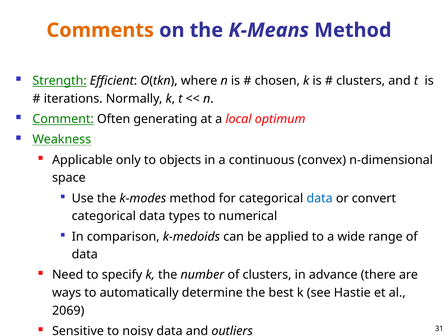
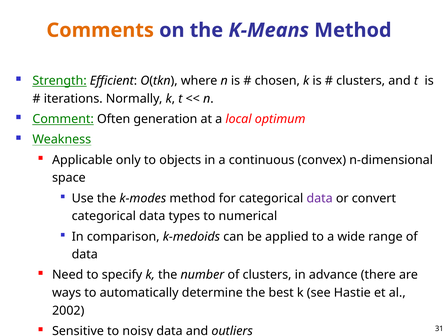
generating: generating -> generation (165, 119)
data colour: blue -> purple (320, 198)
2069: 2069 -> 2002 (68, 311)
